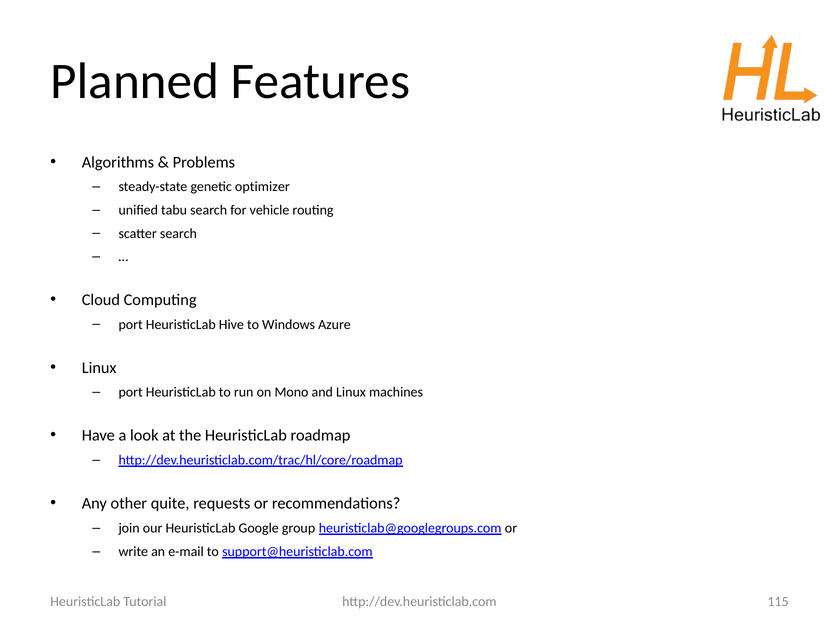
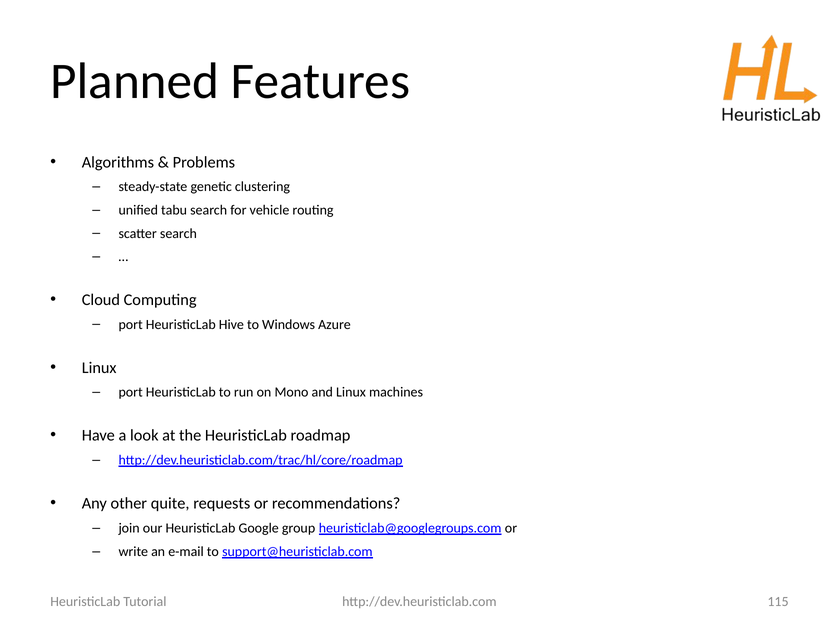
optimizer: optimizer -> clustering (262, 187)
